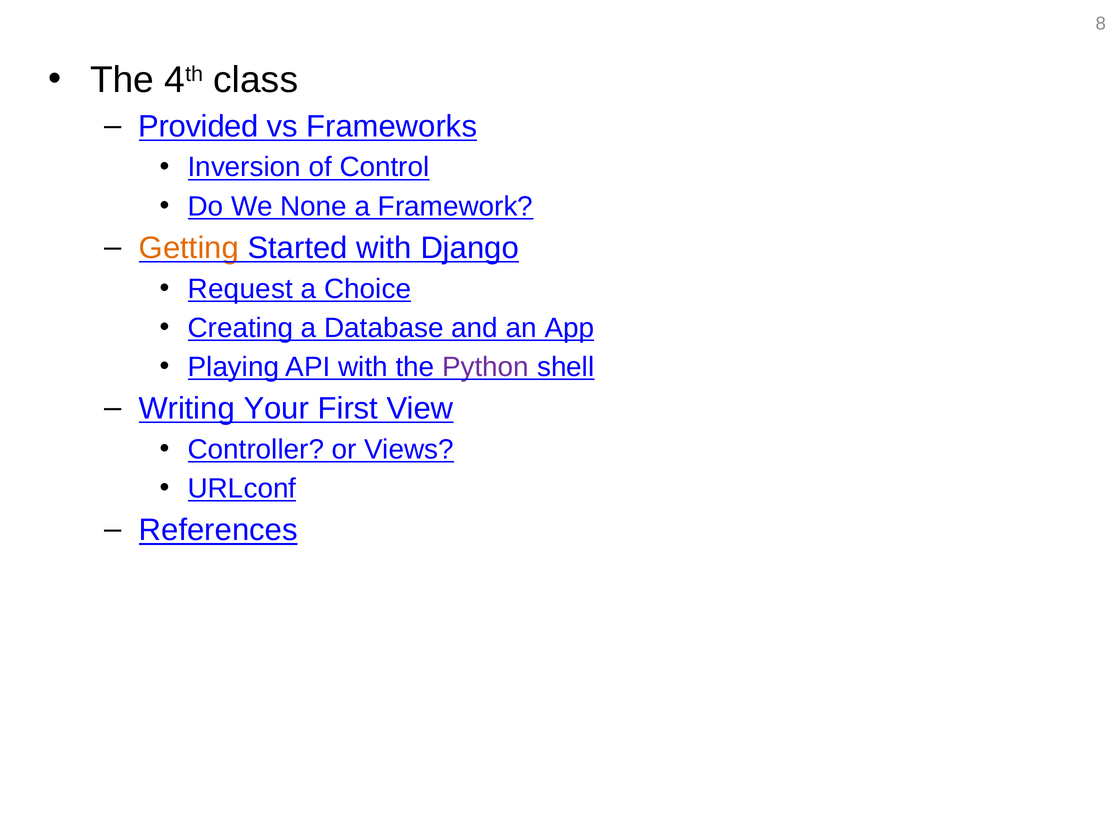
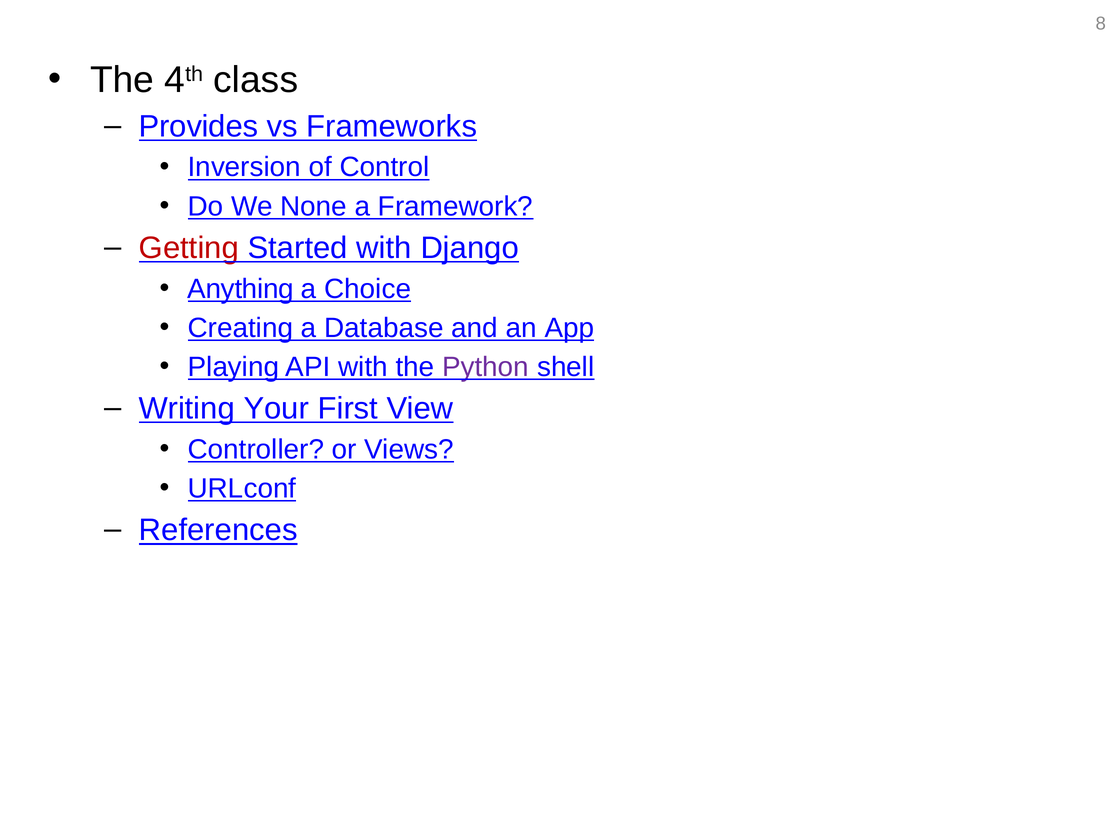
Provided: Provided -> Provides (199, 127)
Getting colour: orange -> red (189, 248)
Request: Request -> Anything (241, 289)
